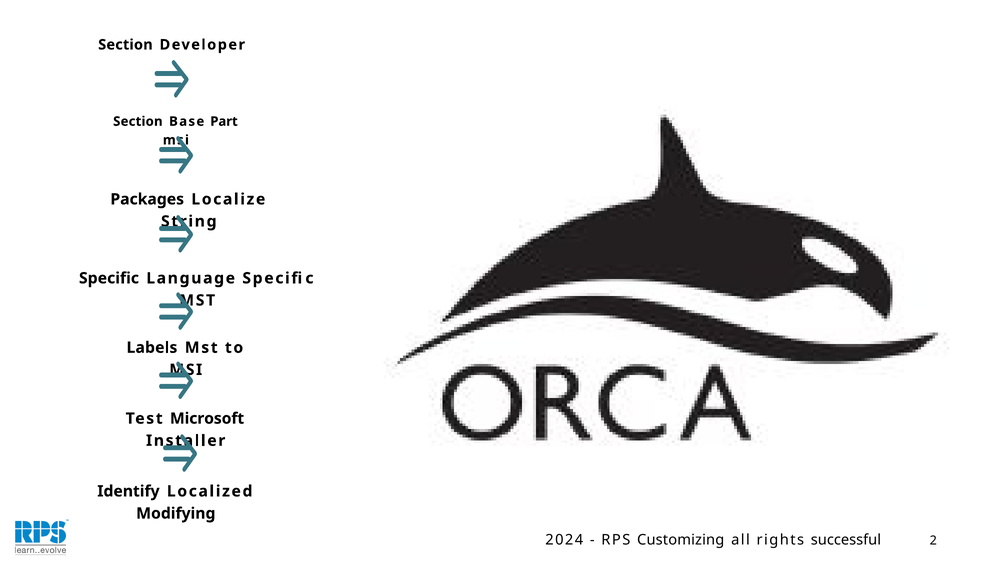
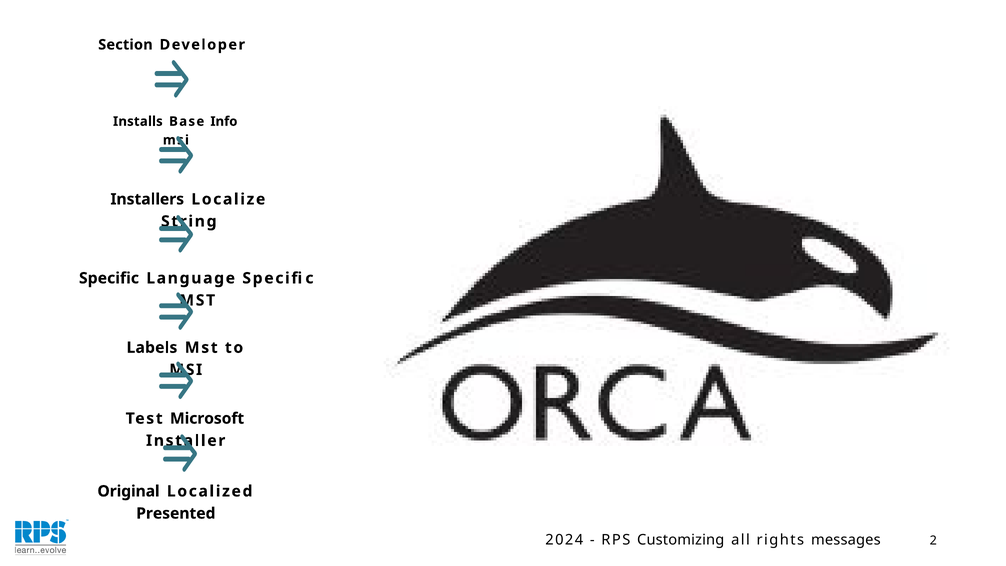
Section: Section -> Installs (138, 121)
Part: Part -> Info (224, 121)
Packages: Packages -> Installers (147, 199)
Identify: Identify -> Original (129, 491)
Modifying: Modifying -> Presented (176, 513)
successful: successful -> messages (846, 540)
